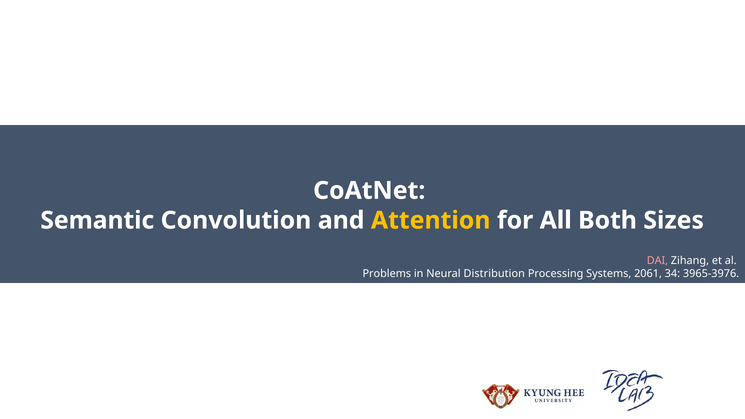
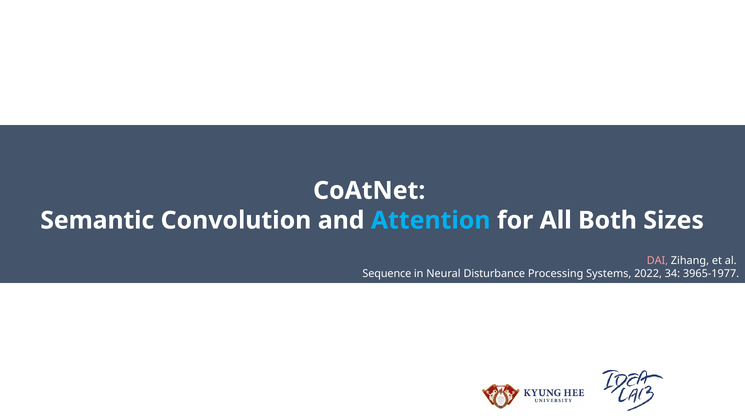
Attention colour: yellow -> light blue (431, 220)
Problems: Problems -> Sequence (387, 274)
Distribution: Distribution -> Disturbance (494, 274)
2061: 2061 -> 2022 (648, 274)
3965-3976: 3965-3976 -> 3965-1977 (711, 274)
